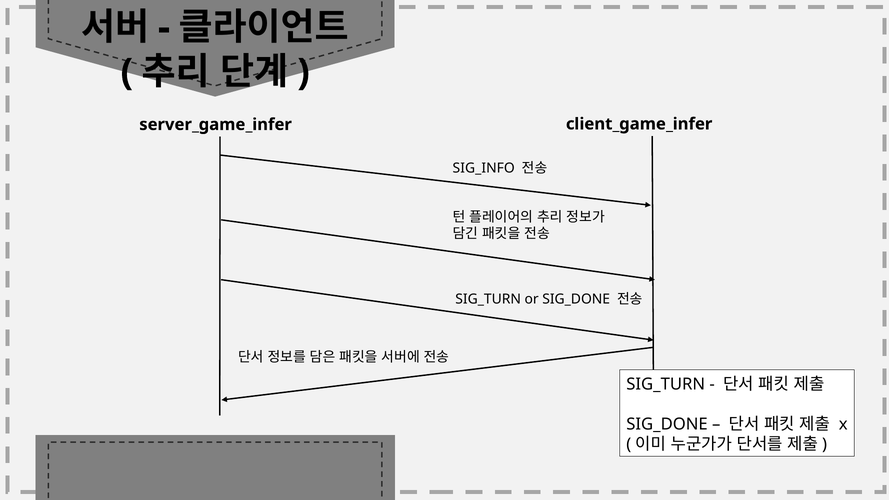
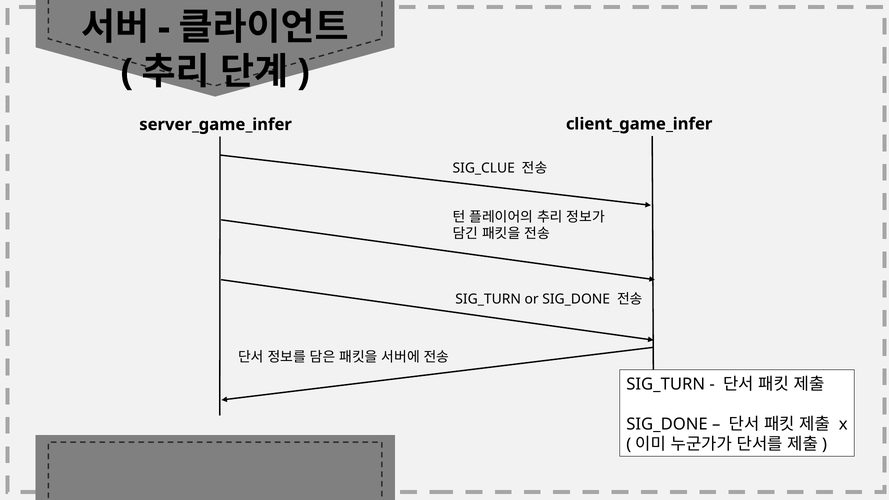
SIG_INFO: SIG_INFO -> SIG_CLUE (484, 168)
